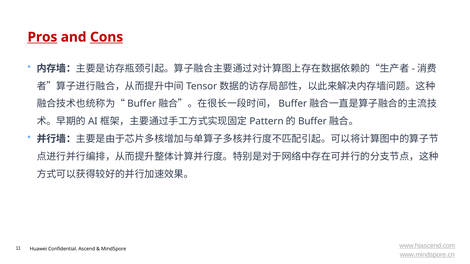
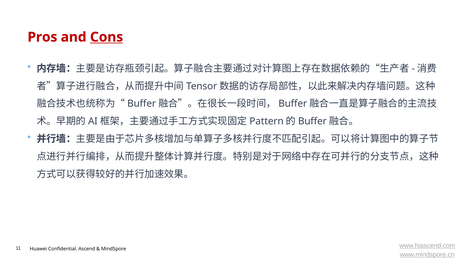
Pros underline: present -> none (42, 37)
